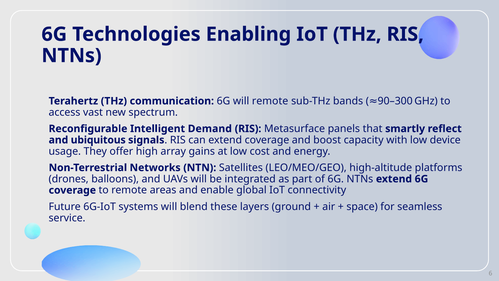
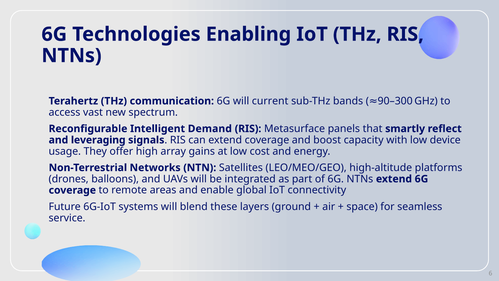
will remote: remote -> current (270, 101)
ubiquitous: ubiquitous -> leveraging (98, 140)
